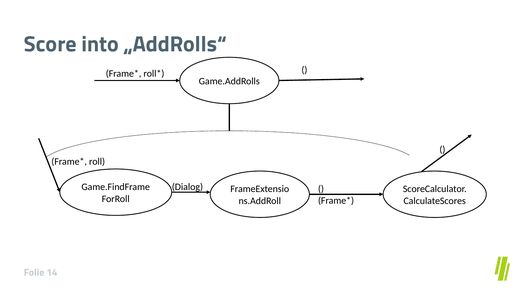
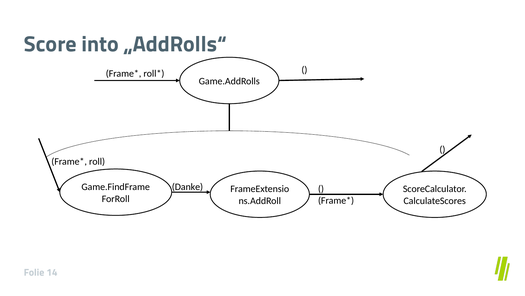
Dialog: Dialog -> Danke (187, 186)
